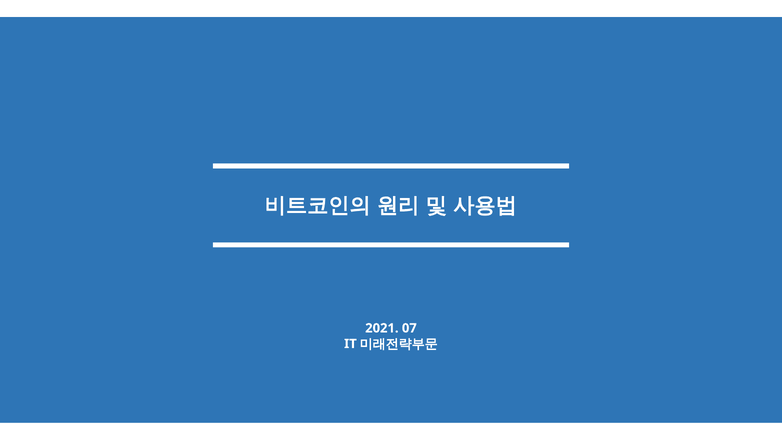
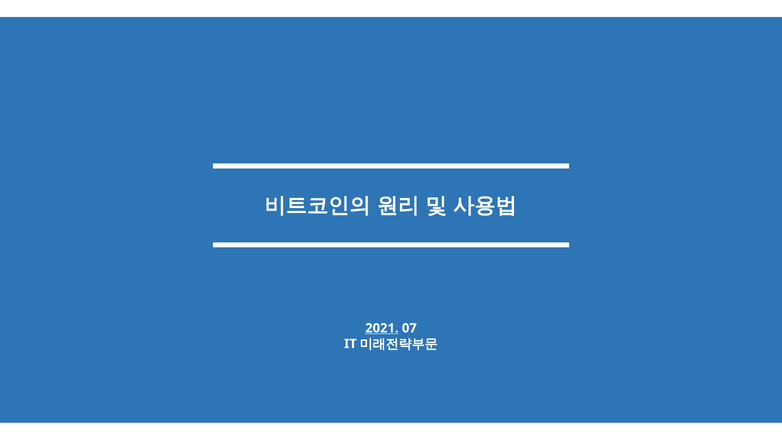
2021 underline: none -> present (382, 328)
